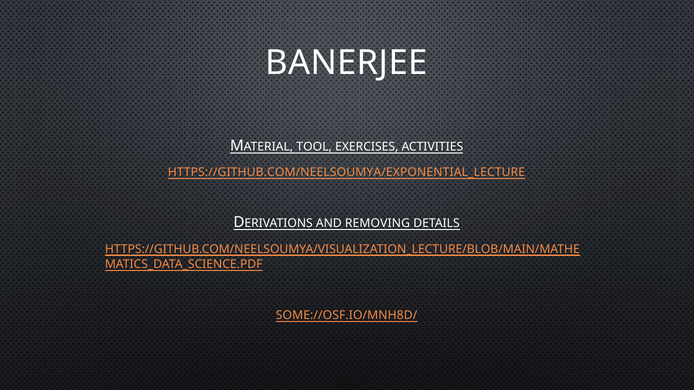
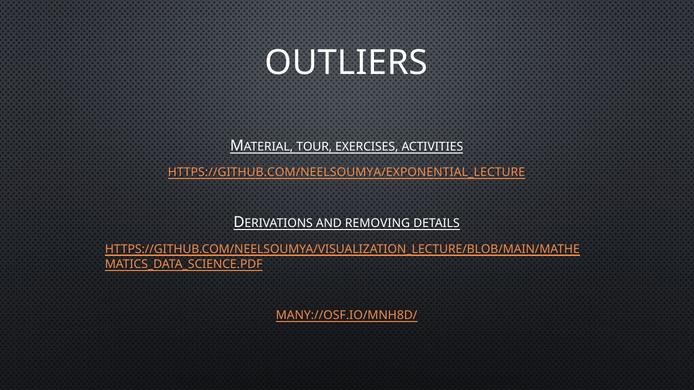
BANERJEE: BANERJEE -> OUTLIERS (346, 63)
TOOL: TOOL -> TOUR (314, 147)
SOME://OSF.IO/MNH8D/: SOME://OSF.IO/MNH8D/ -> MANY://OSF.IO/MNH8D/ (347, 316)
